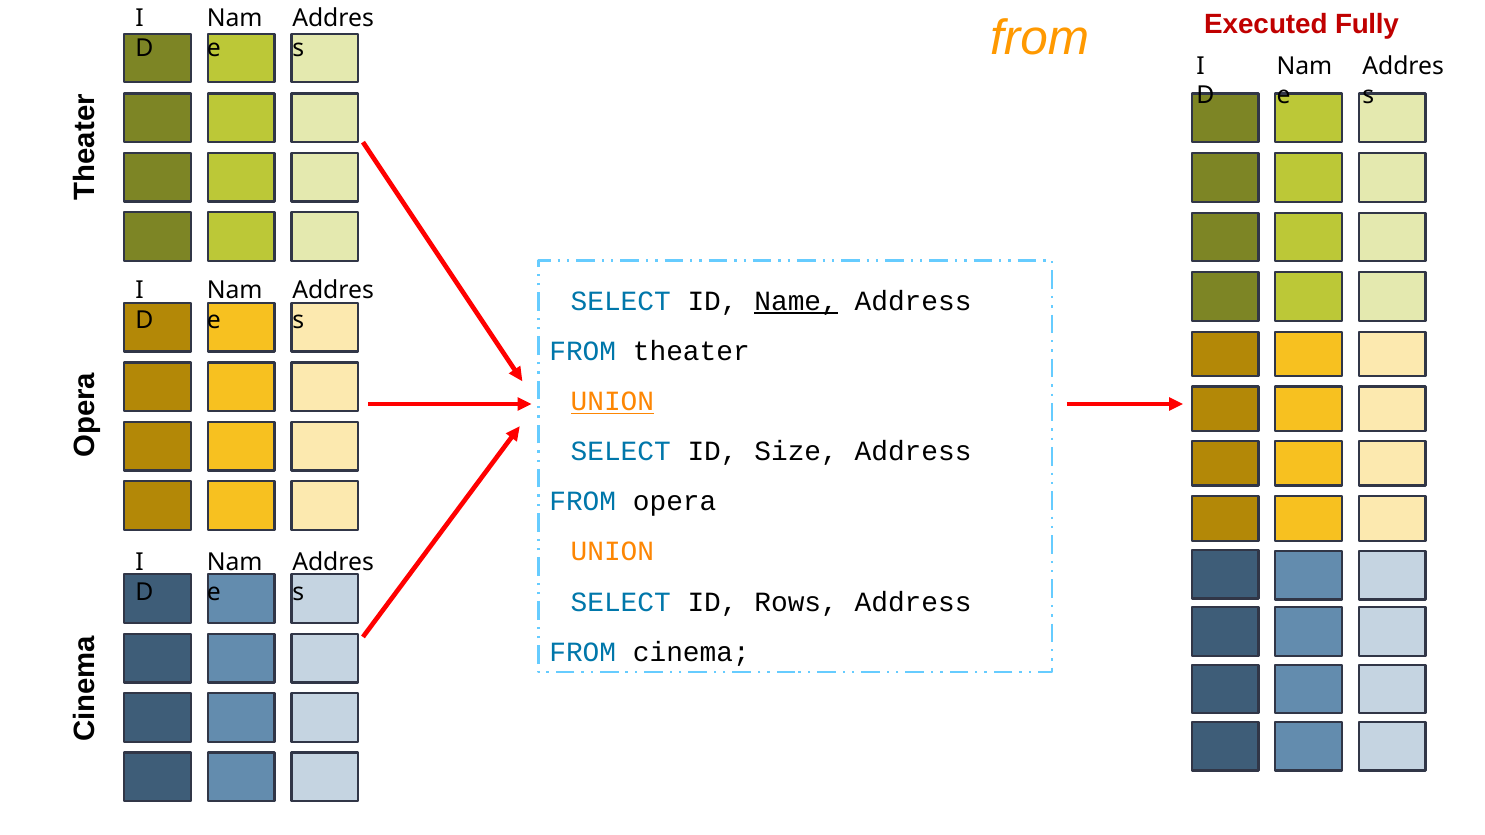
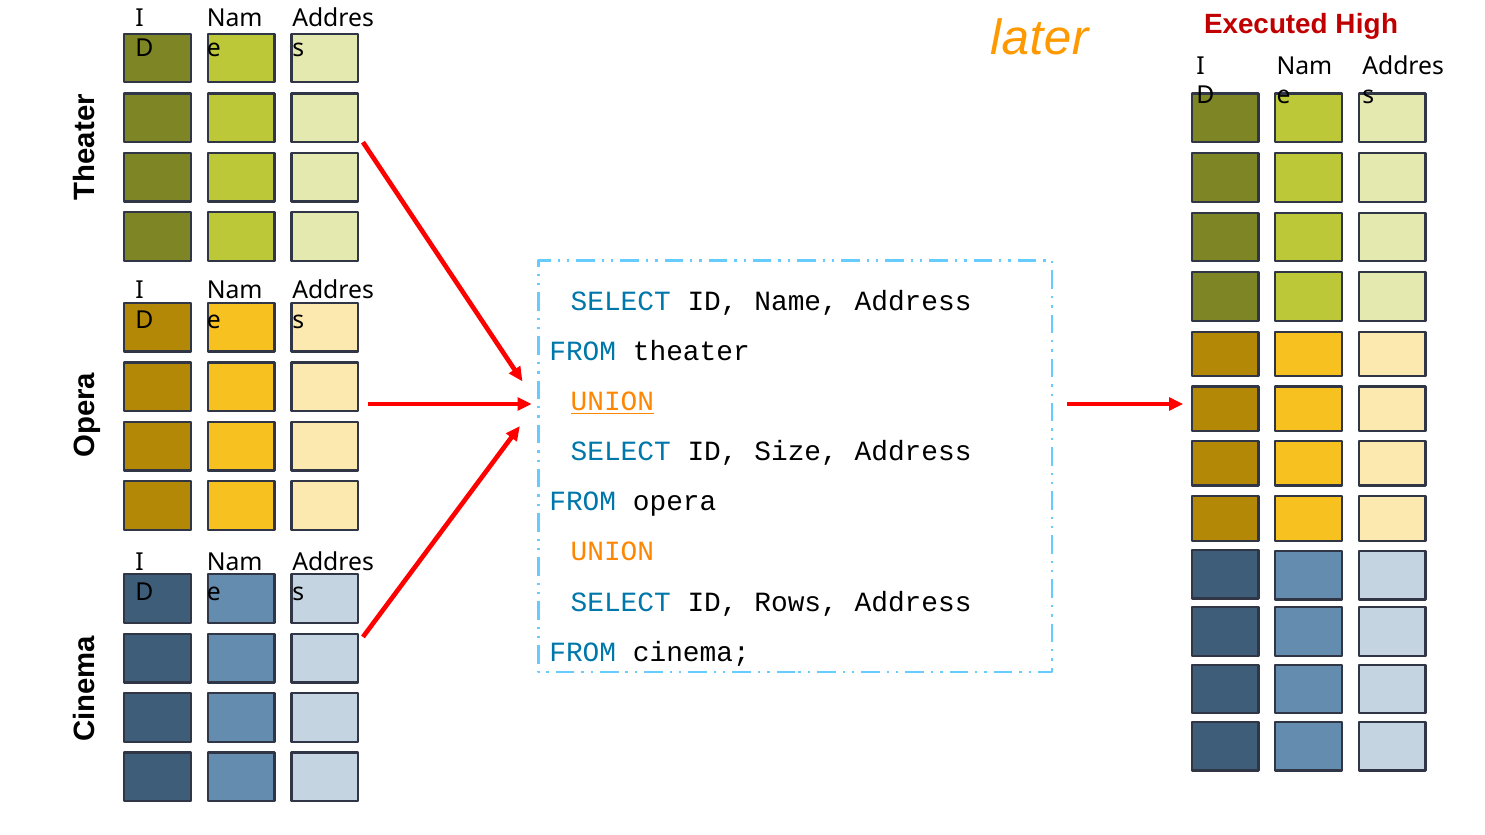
Fully: Fully -> High (1367, 24)
from: from -> later (1039, 39)
Name underline: present -> none (796, 301)
